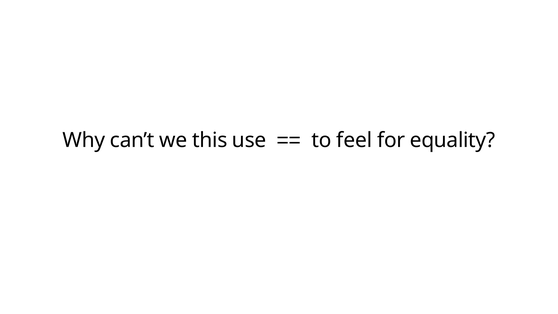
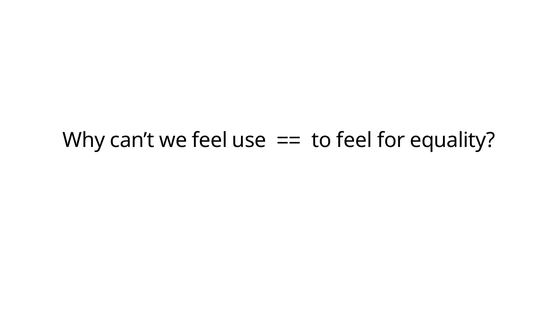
we this: this -> feel (210, 140)
